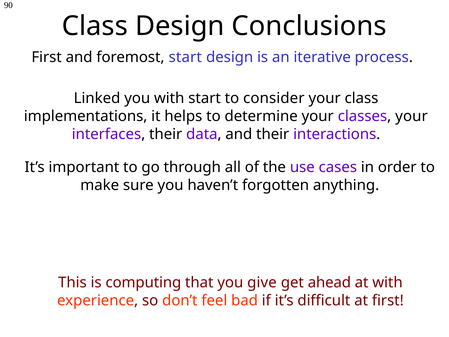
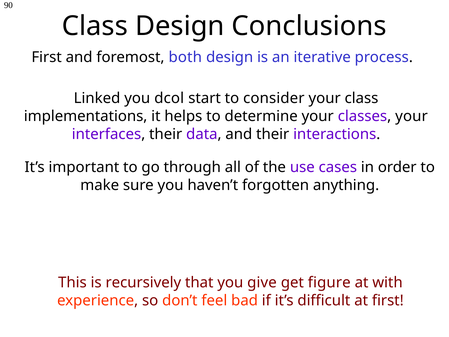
foremost start: start -> both (185, 57)
you with: with -> dcol (169, 98)
computing: computing -> recursively (143, 282)
ahead: ahead -> figure (329, 282)
